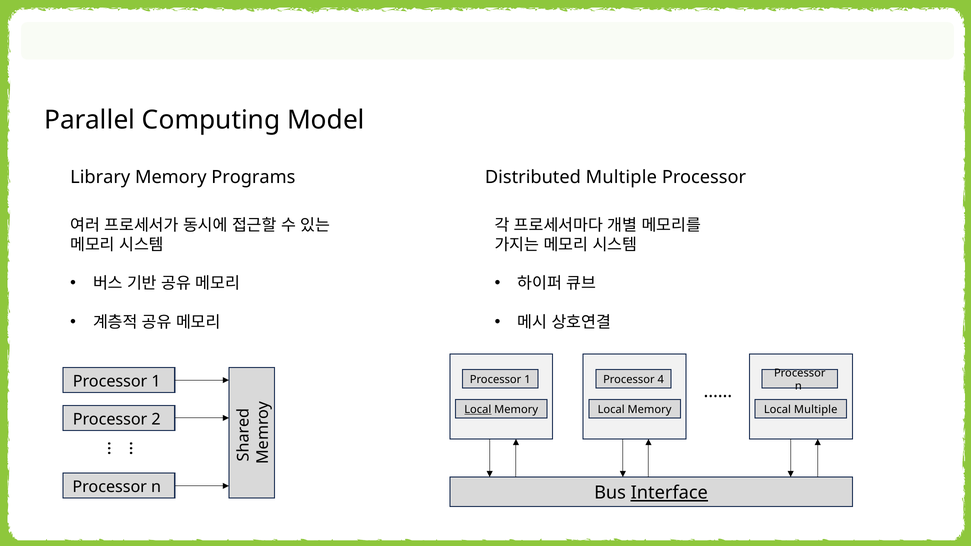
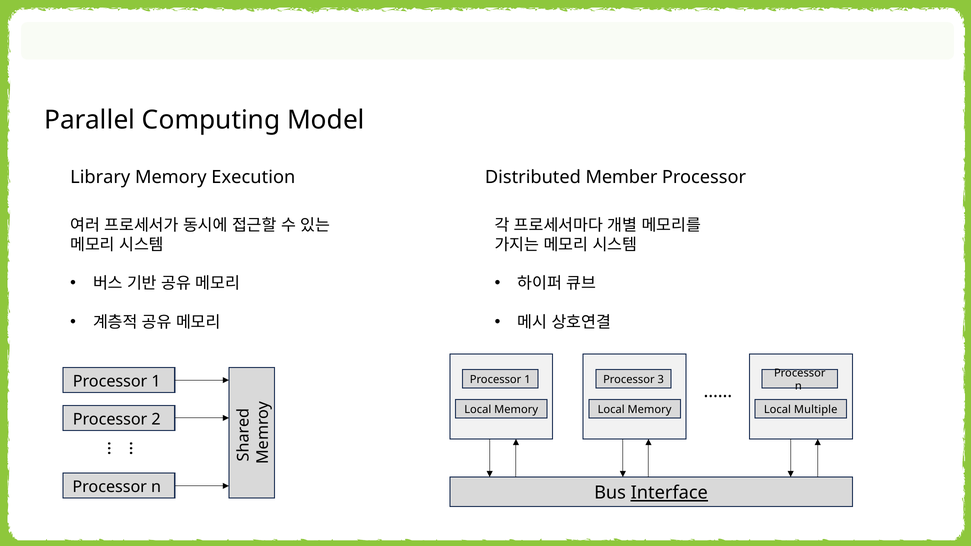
Programs: Programs -> Execution (253, 177)
Distributed Multiple: Multiple -> Member (621, 177)
4: 4 -> 3 (661, 380)
Local underline: present -> none (478, 410)
